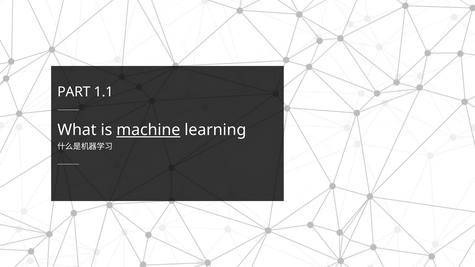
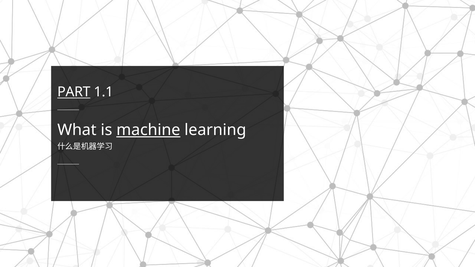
PART underline: none -> present (74, 92)
